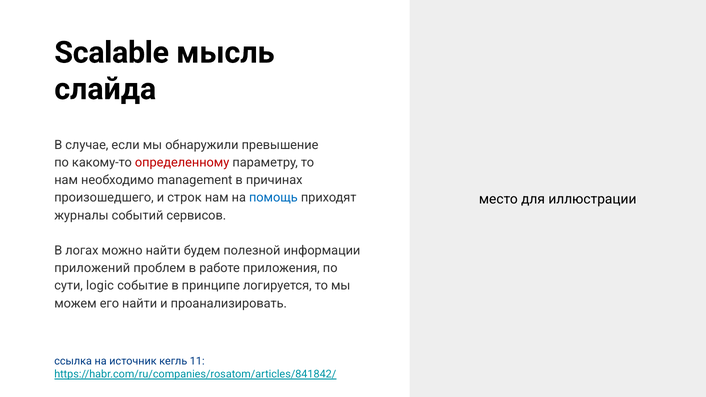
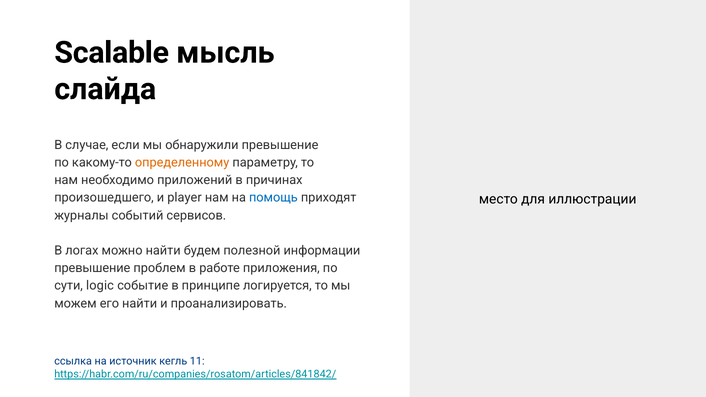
определенному colour: red -> orange (182, 163)
management: management -> приложений (195, 180)
строк: строк -> player (184, 198)
приложений: приложений -> превышение (92, 268)
